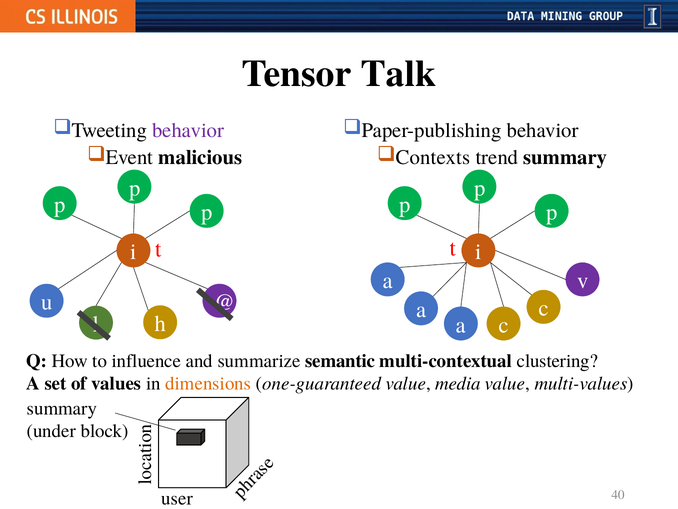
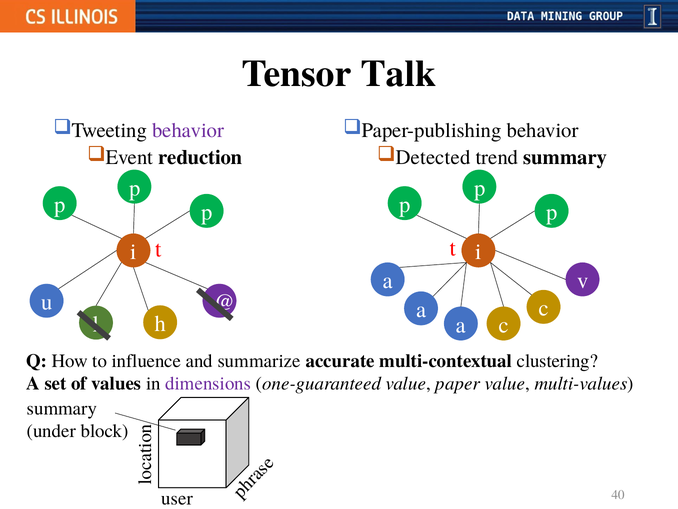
malicious: malicious -> reduction (200, 157)
Contexts: Contexts -> Detected (433, 157)
semantic: semantic -> accurate (340, 360)
dimensions colour: orange -> purple (208, 383)
media: media -> paper (458, 383)
